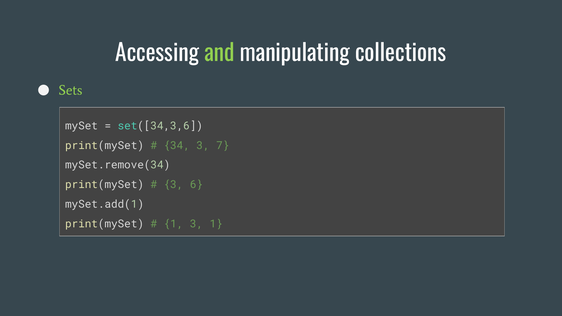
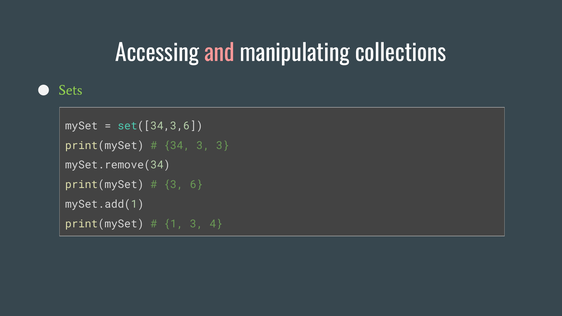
and colour: light green -> pink (219, 53)
3 7: 7 -> 3 (223, 146)
3 1: 1 -> 4 (216, 224)
